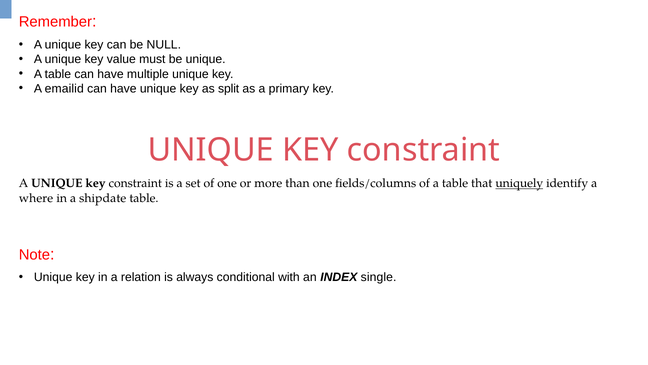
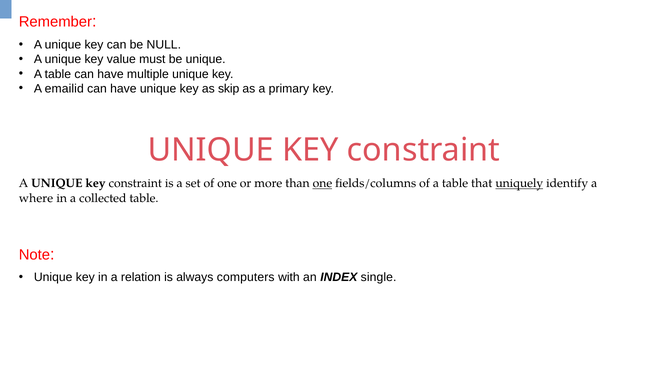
split: split -> skip (229, 89)
one underline: none -> present (322, 183)
shipdate: shipdate -> collected (103, 198)
conditional: conditional -> computers (246, 277)
